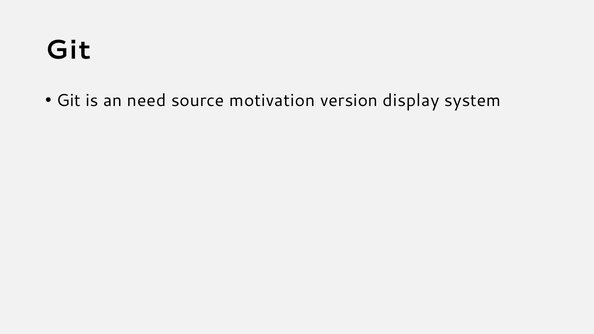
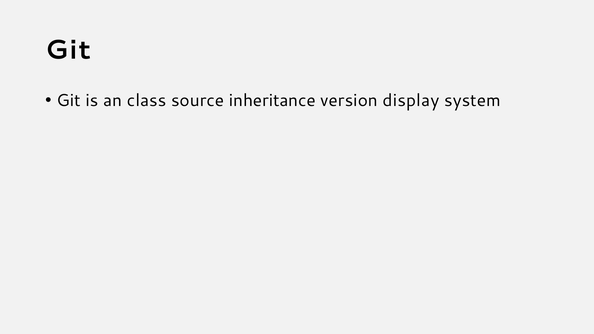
need: need -> class (147, 101)
motivation: motivation -> inheritance (272, 101)
